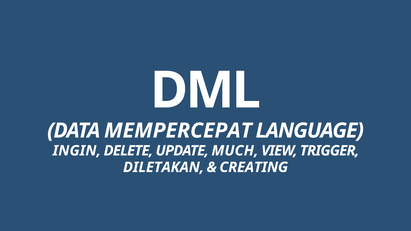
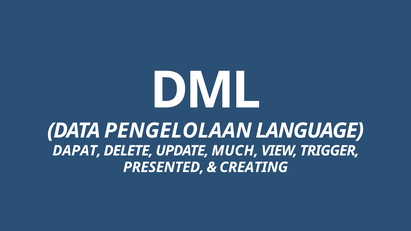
MEMPERCEPAT: MEMPERCEPAT -> PENGELOLAAN (178, 131)
INGIN: INGIN -> DAPAT (77, 151)
DILETAKAN: DILETAKAN -> PRESENTED (164, 167)
